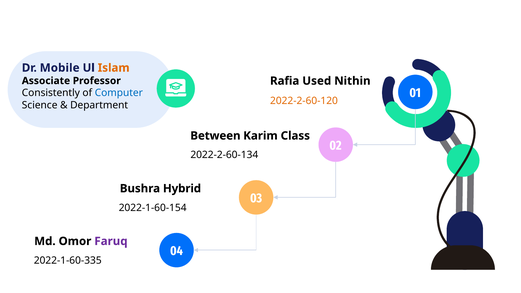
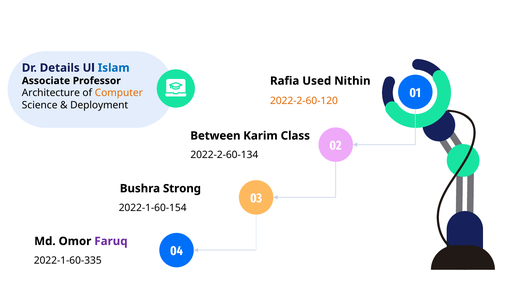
Mobile: Mobile -> Details (60, 68)
Islam colour: orange -> blue (114, 68)
Consistently: Consistently -> Architecture (51, 93)
Computer colour: blue -> orange (119, 93)
Department: Department -> Deployment (99, 105)
Hybrid: Hybrid -> Strong (182, 189)
